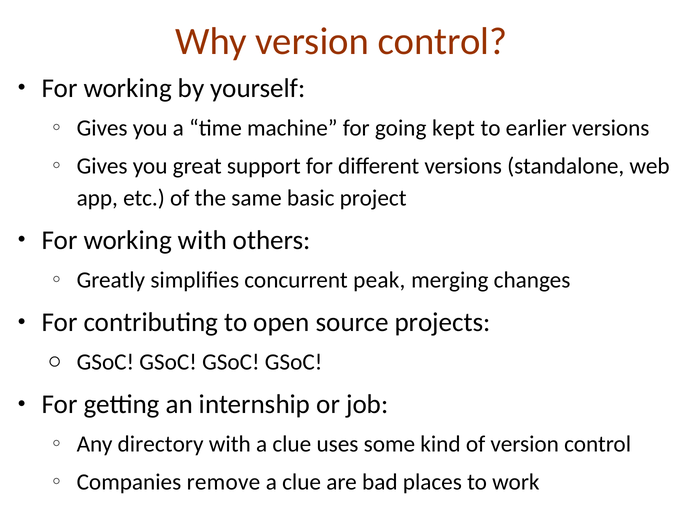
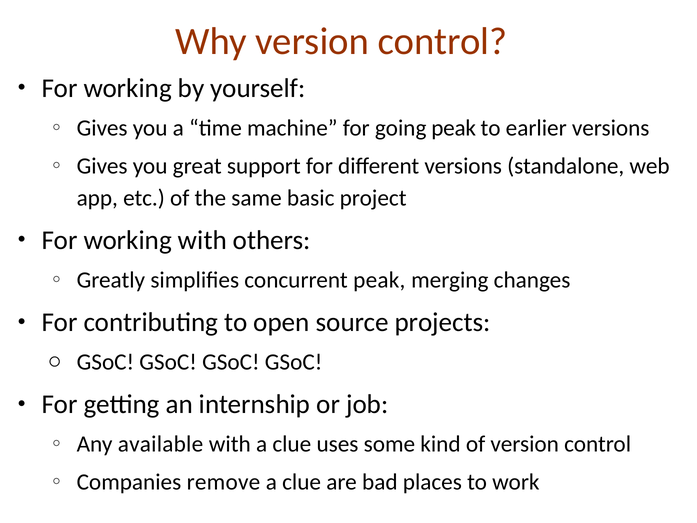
going kept: kept -> peak (454, 128)
directory: directory -> available (160, 444)
